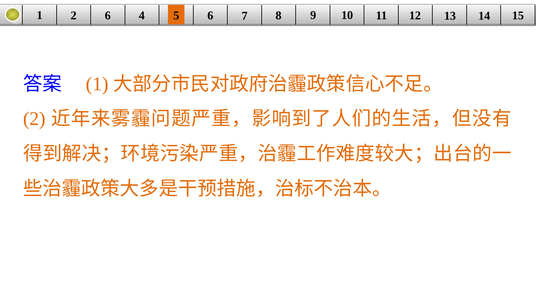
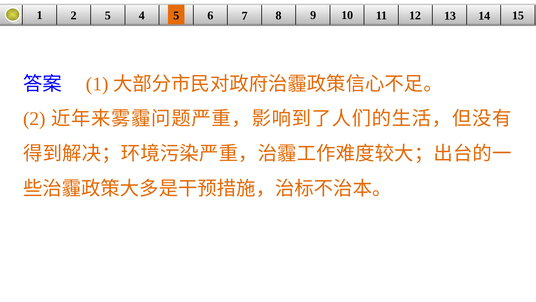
2 6: 6 -> 5 (108, 15)
